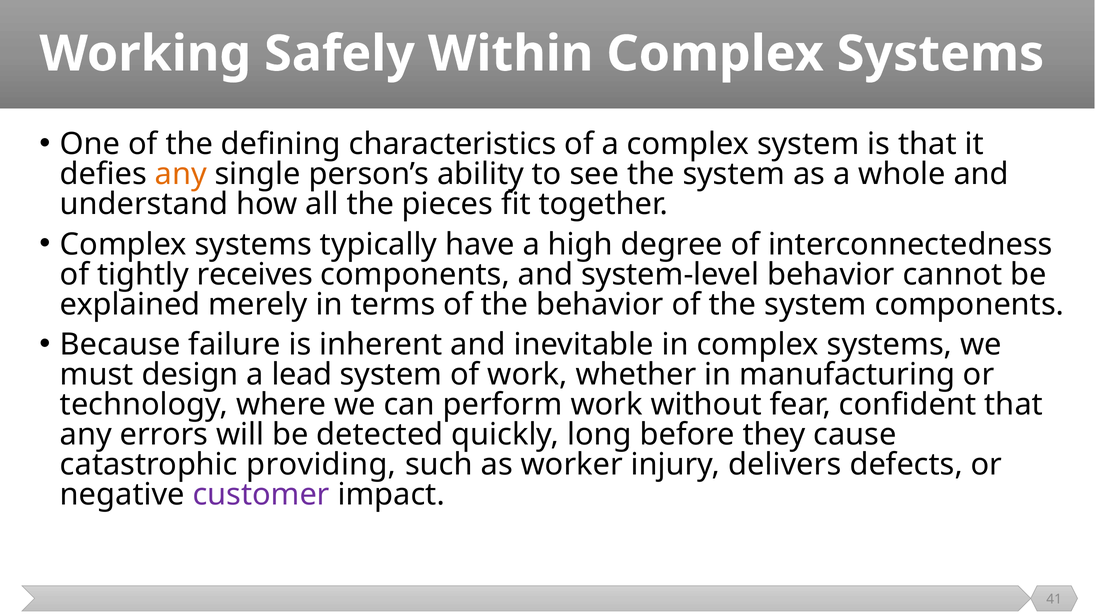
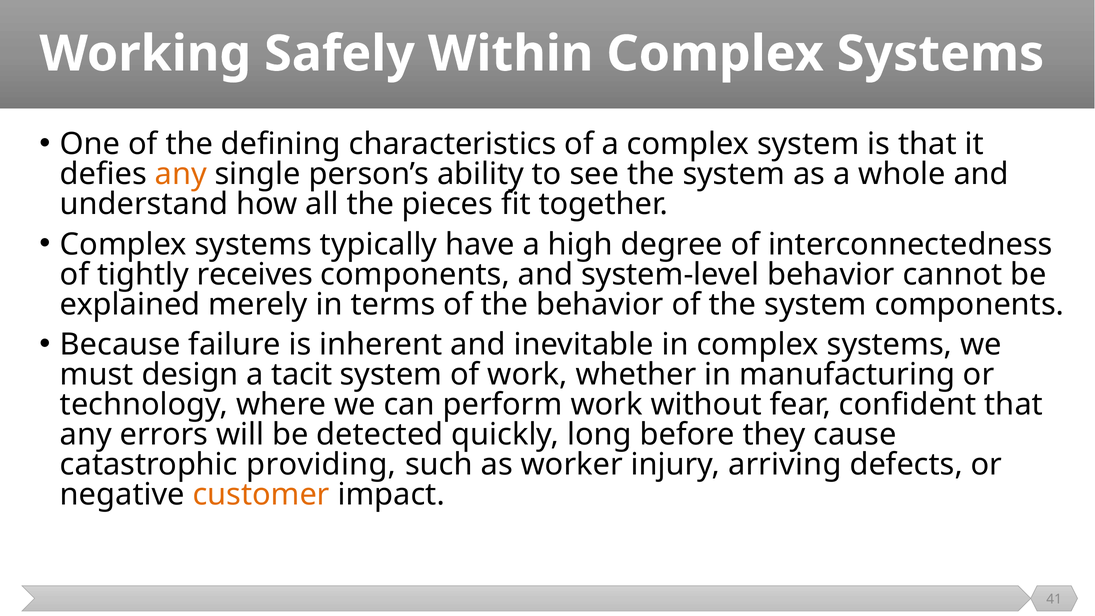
lead: lead -> tacit (302, 375)
delivers: delivers -> arriving (785, 464)
customer colour: purple -> orange (261, 494)
